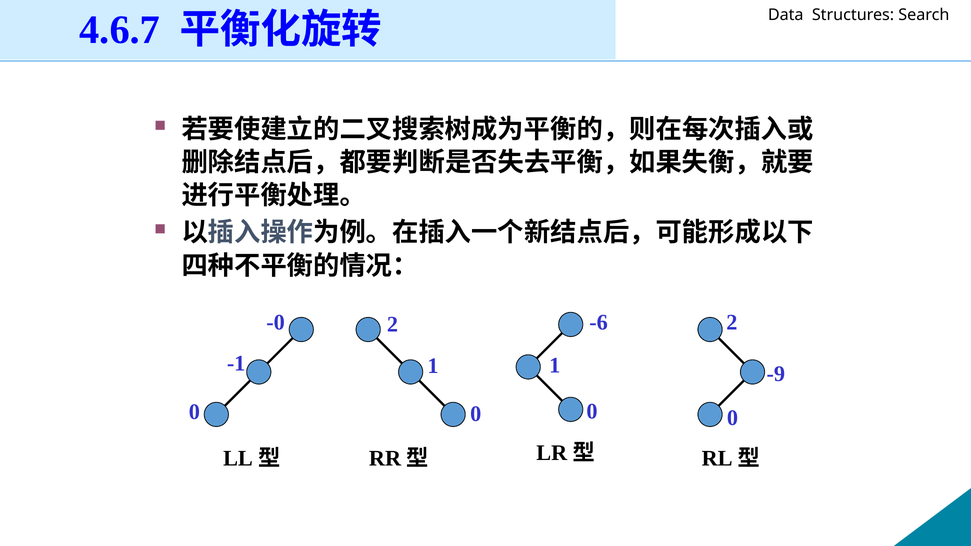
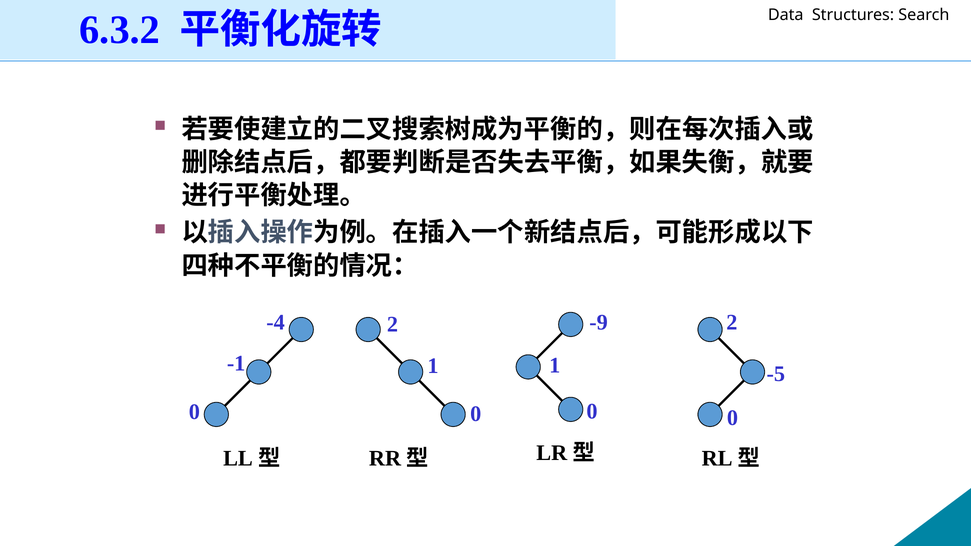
4.6.7: 4.6.7 -> 6.3.2 (120, 30)
-0: -0 -> -4 (276, 322)
-6: -6 -> -9 (599, 322)
-9: -9 -> -5 (776, 374)
